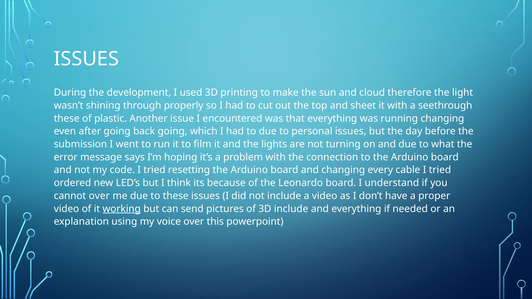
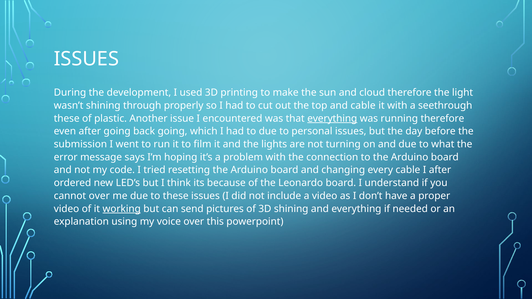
and sheet: sheet -> cable (363, 106)
everything underline: none -> present (332, 119)
running changing: changing -> therefore (442, 119)
cable I tried: tried -> after (440, 170)
3D include: include -> shining (291, 209)
